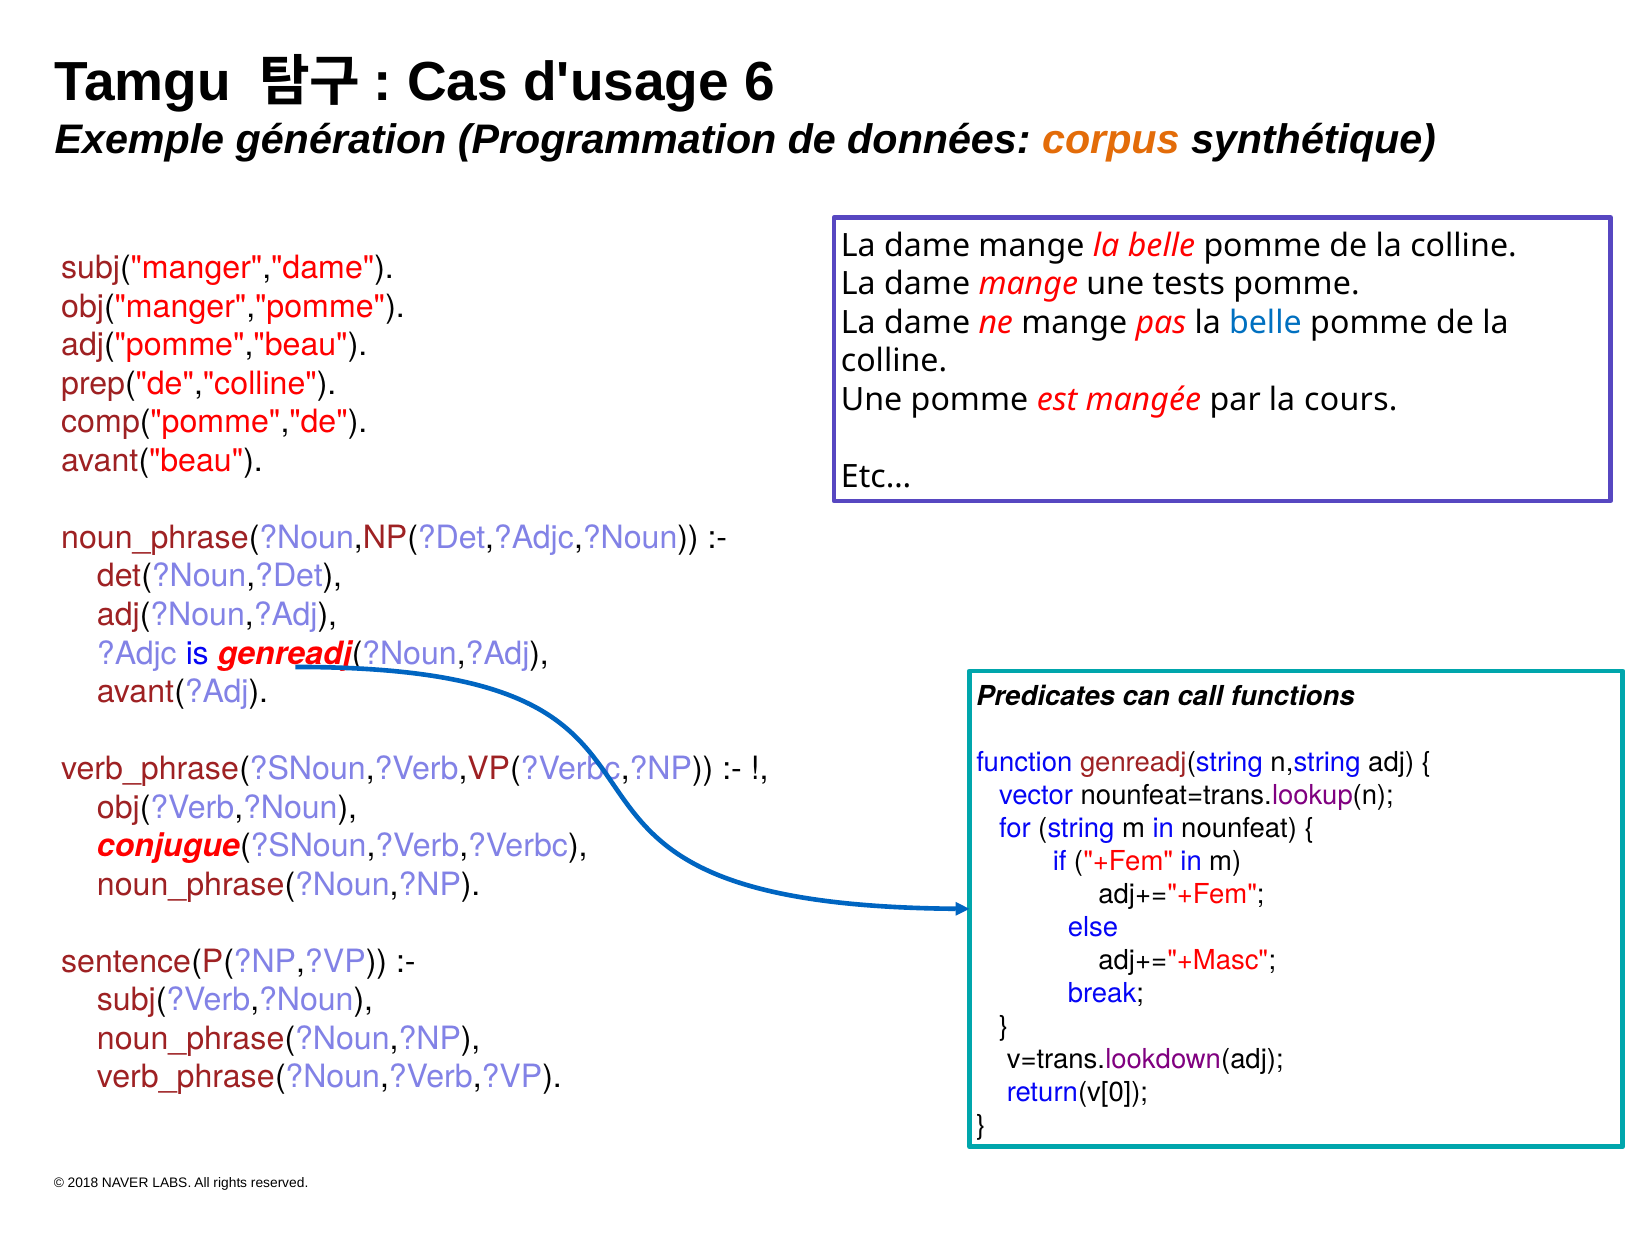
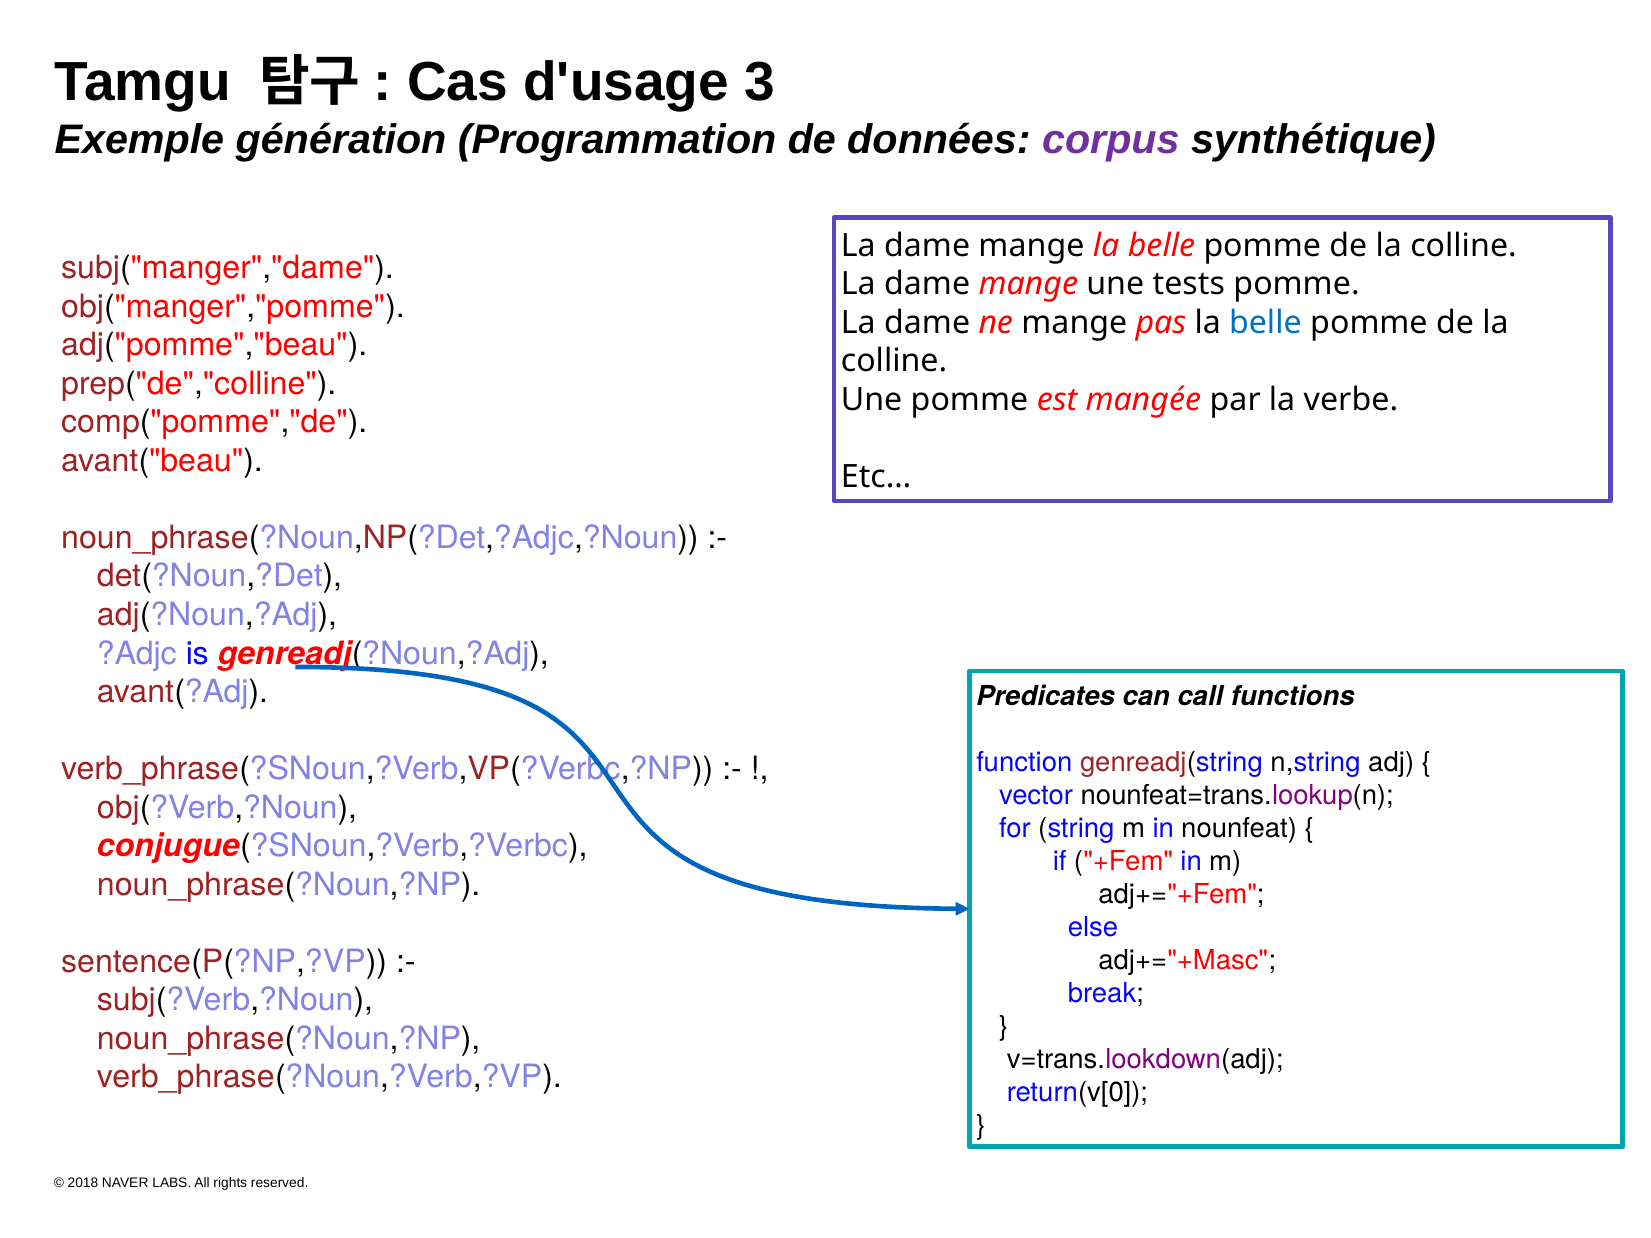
6: 6 -> 3 (760, 83)
corpus colour: orange -> purple (1111, 140)
cours: cours -> verbe (1351, 400)
